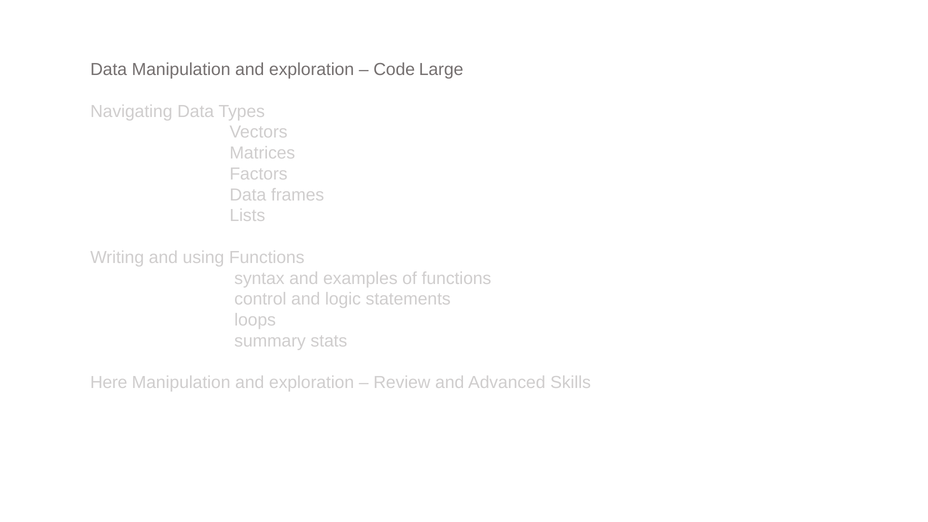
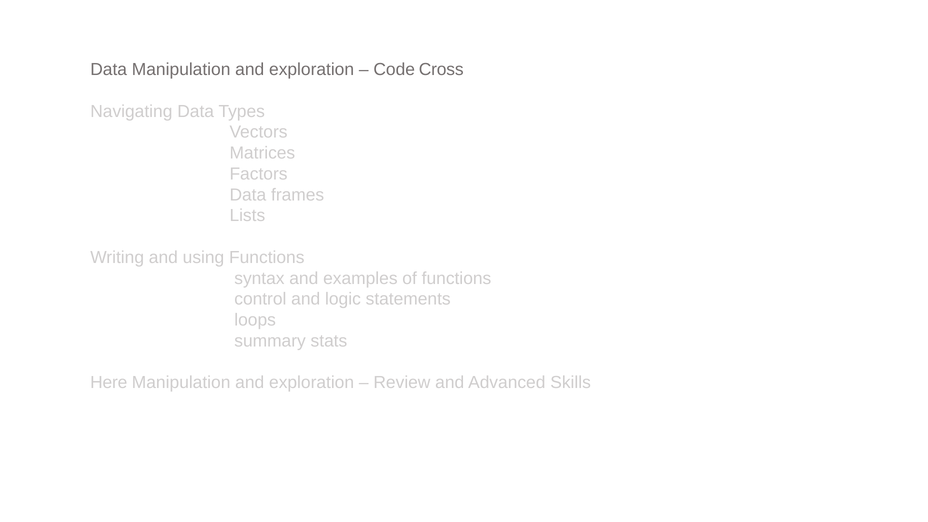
Large: Large -> Cross (441, 70)
